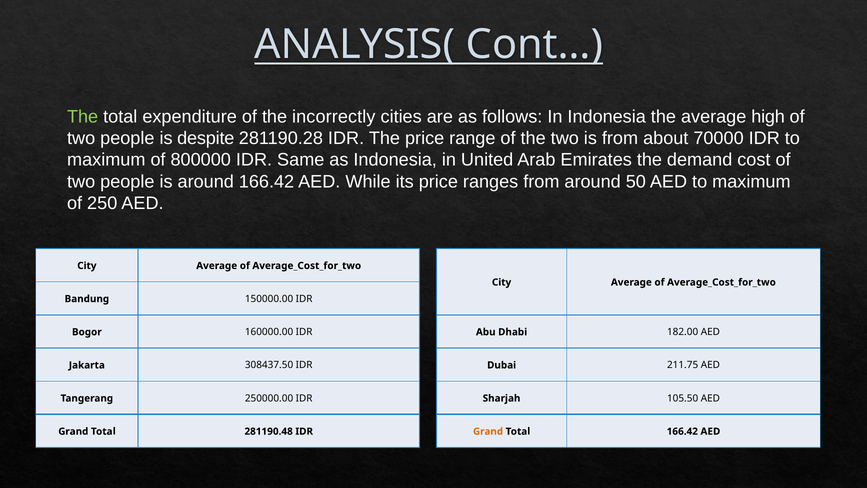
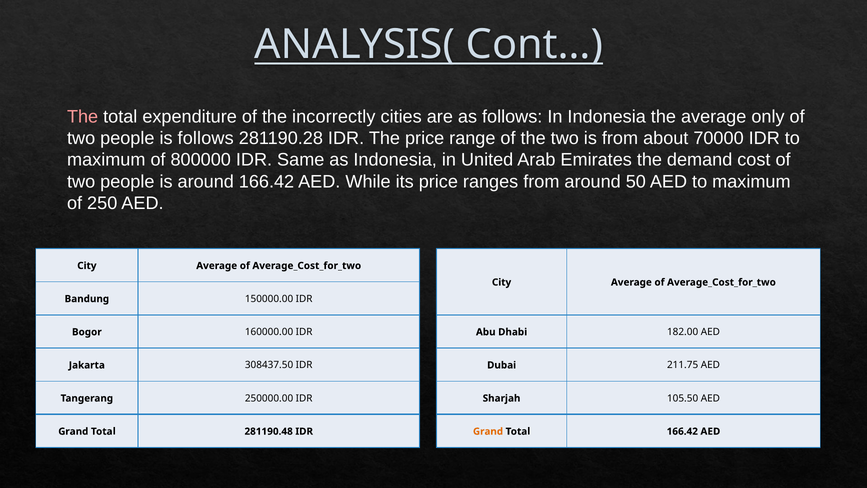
The colour: light green -> pink (83, 117)
high: high -> only (768, 117)
is despite: despite -> follows (206, 138)
